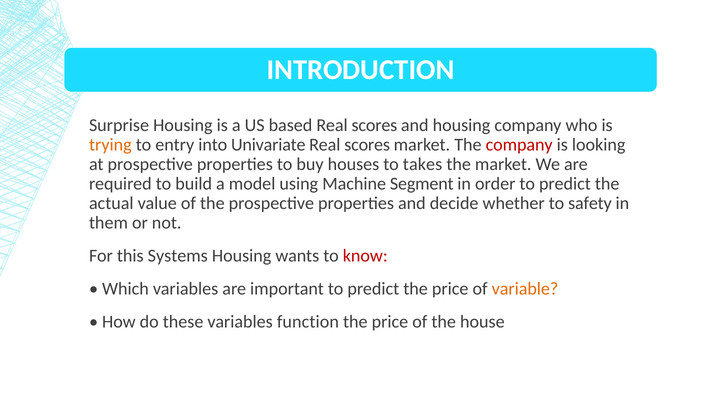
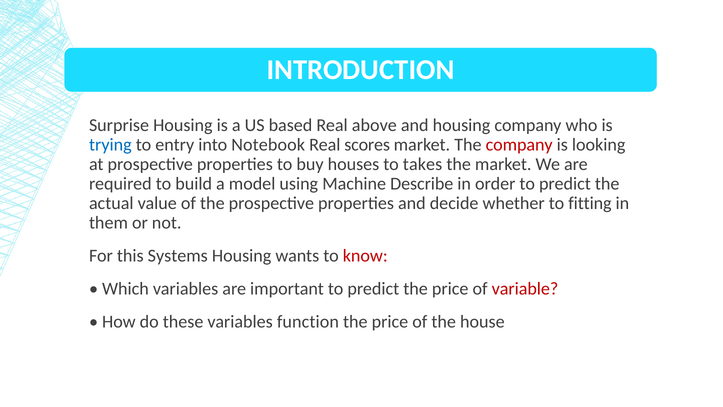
based Real scores: scores -> above (374, 125)
trying colour: orange -> blue (110, 144)
Univariate: Univariate -> Notebook (268, 144)
Segment: Segment -> Describe (422, 183)
safety: safety -> fitting (590, 203)
variable colour: orange -> red (525, 289)
